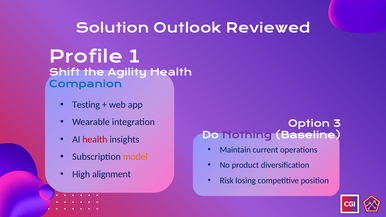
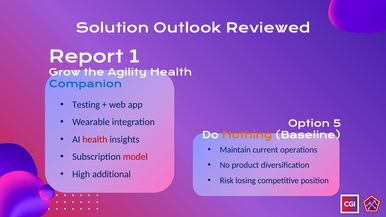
Profile: Profile -> Report (86, 57)
Shift: Shift -> Grow (65, 73)
3: 3 -> 5 (337, 124)
Nothing colour: purple -> orange (247, 135)
model colour: orange -> red (135, 157)
alignment: alignment -> additional (112, 174)
